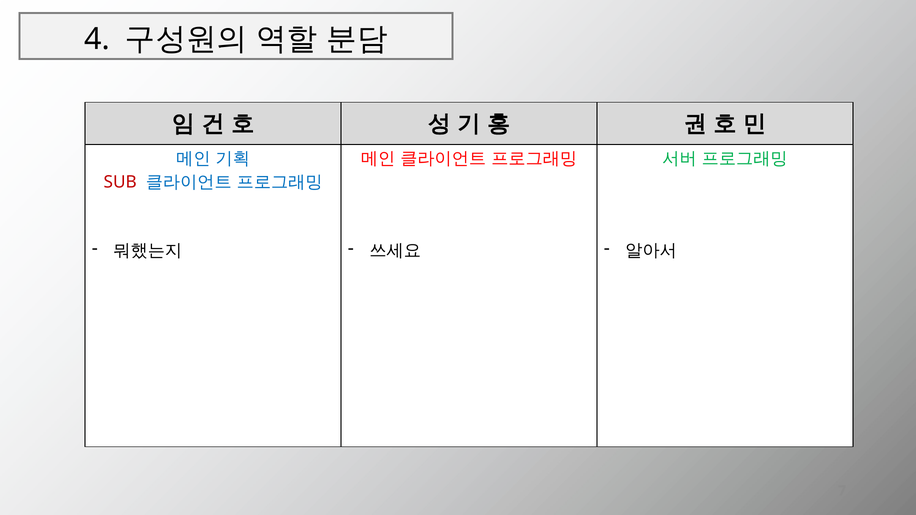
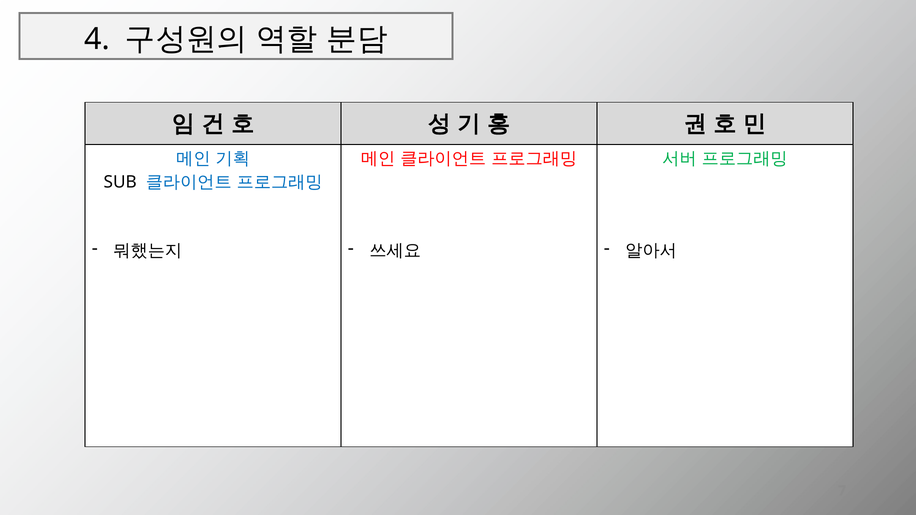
SUB colour: red -> black (120, 182)
